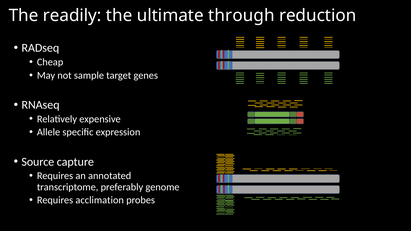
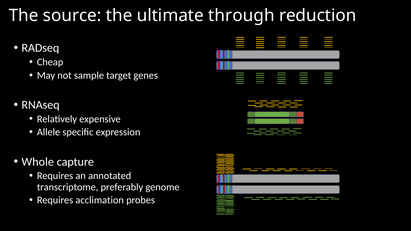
readily: readily -> source (72, 16)
Source: Source -> Whole (38, 162)
